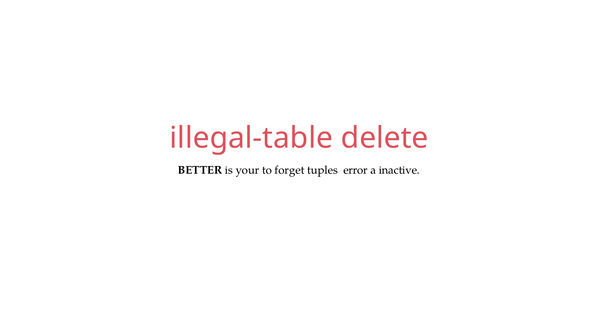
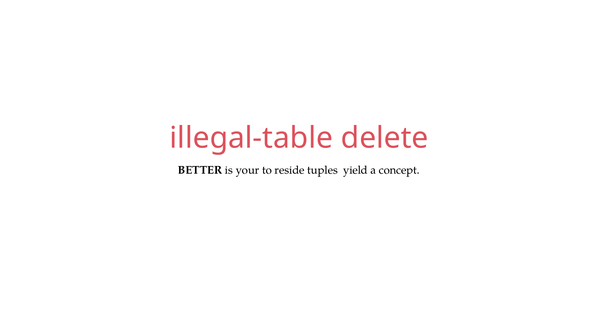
forget: forget -> reside (290, 170)
error: error -> yield (356, 170)
inactive: inactive -> concept (399, 170)
